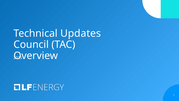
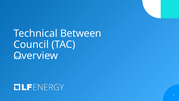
Updates: Updates -> Between (81, 33)
